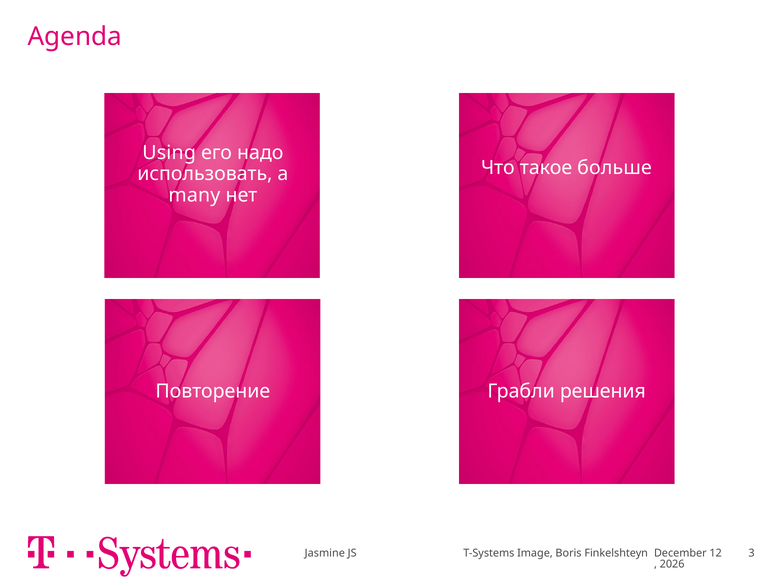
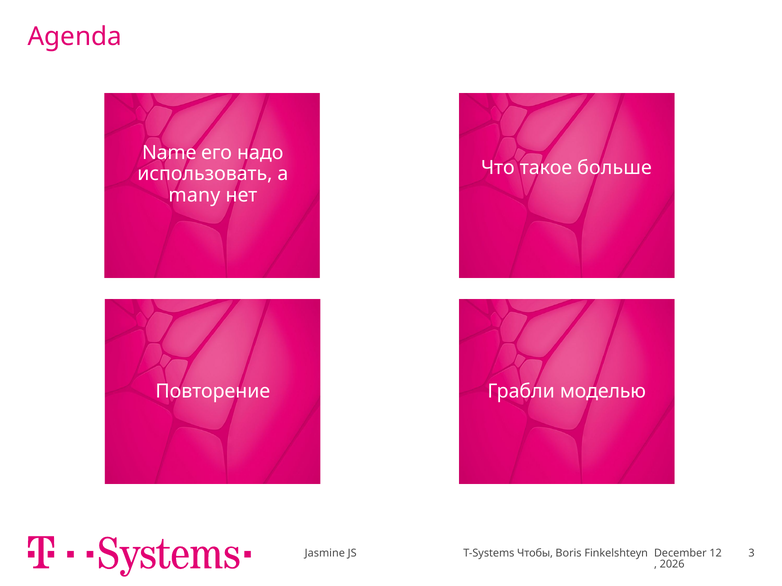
Using: Using -> Name (169, 153)
решения: решения -> моделью (603, 392)
Image: Image -> Чтобы (535, 554)
